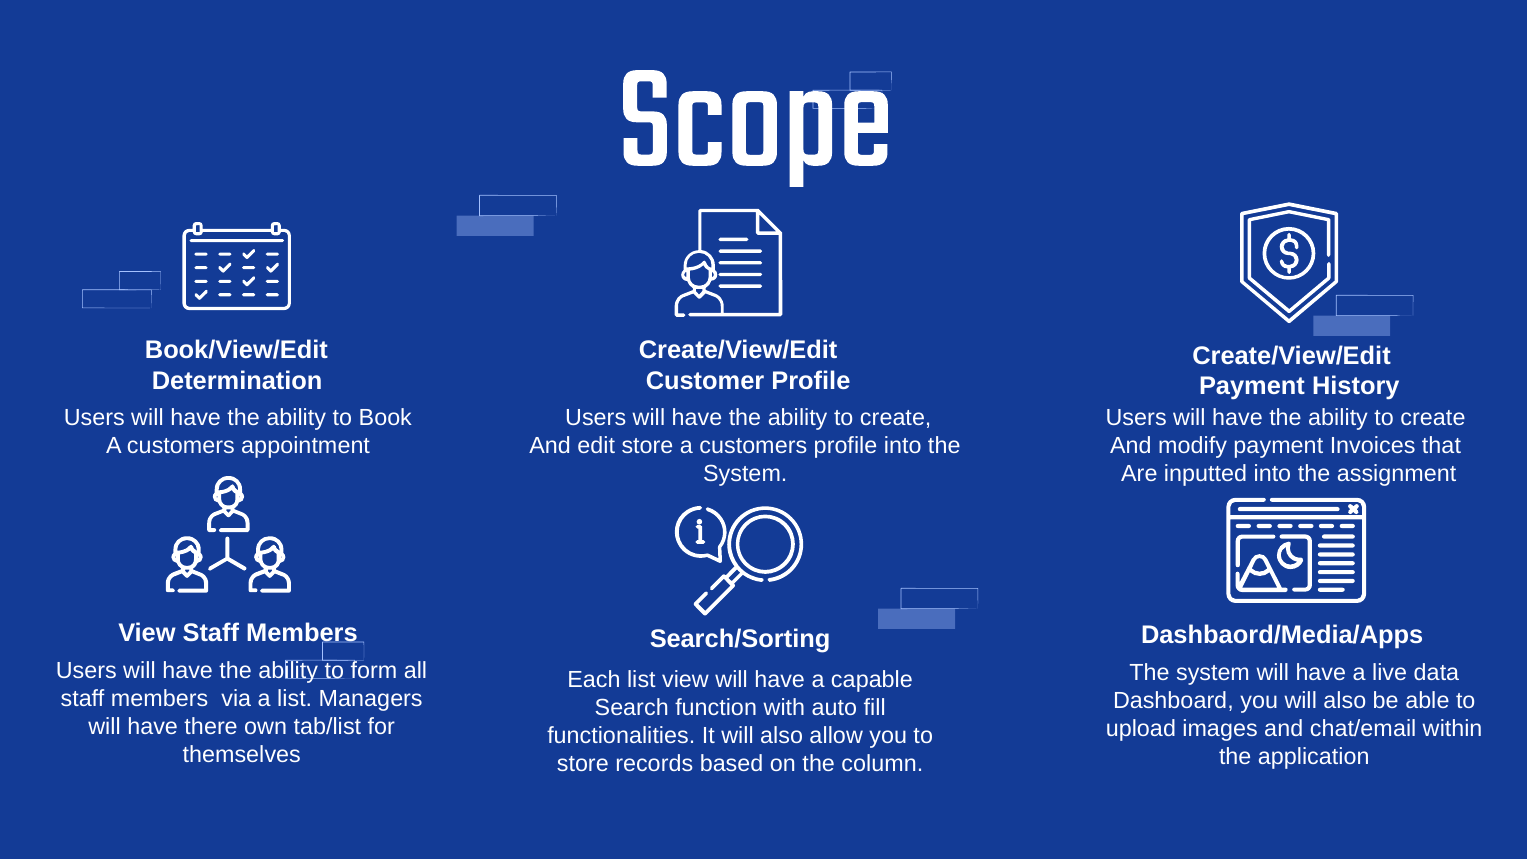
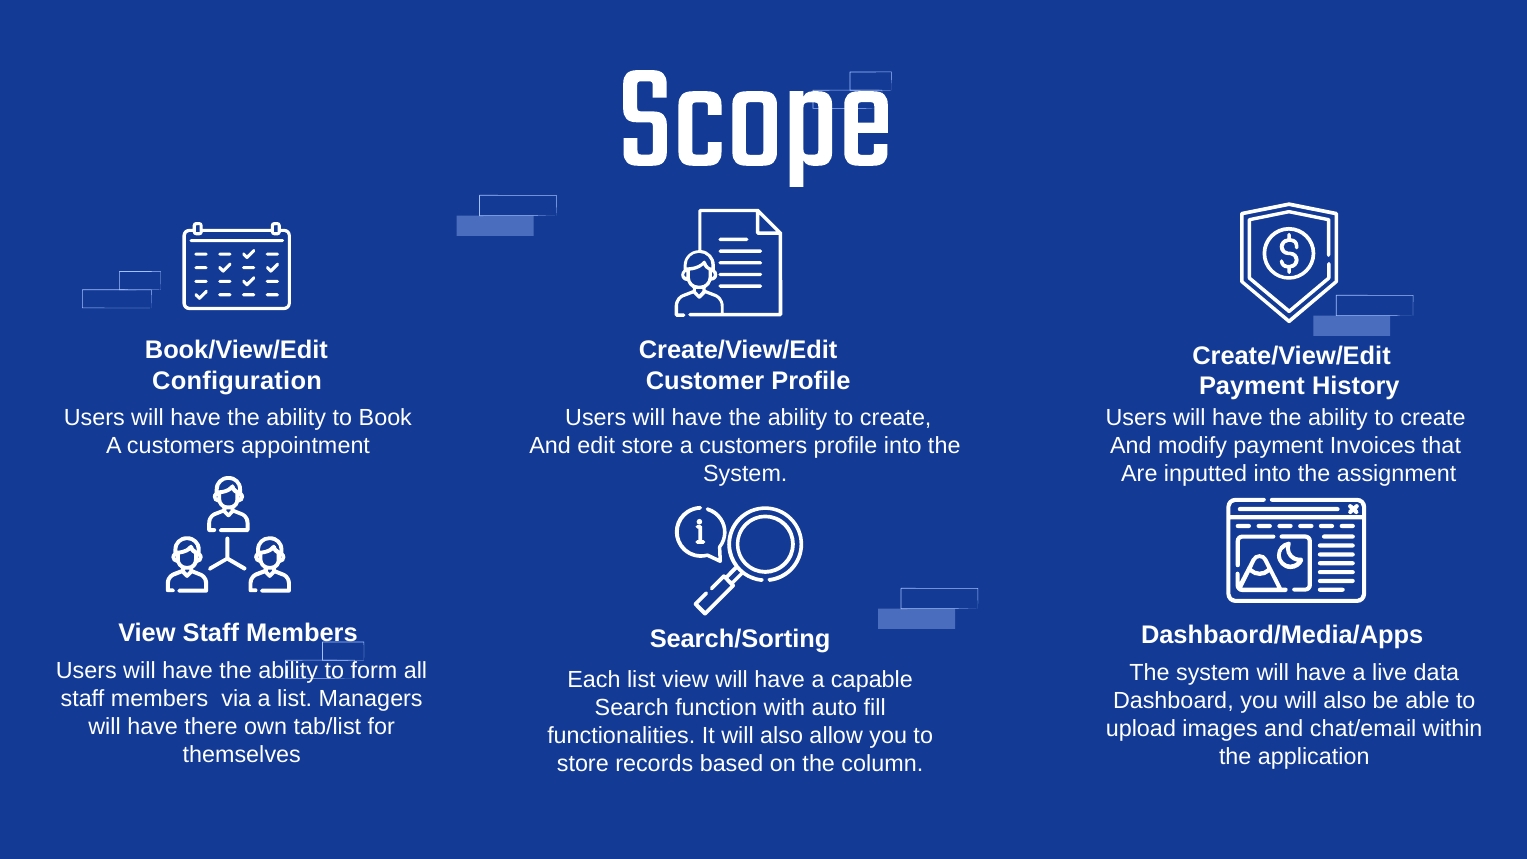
Determination: Determination -> Configuration (237, 381)
